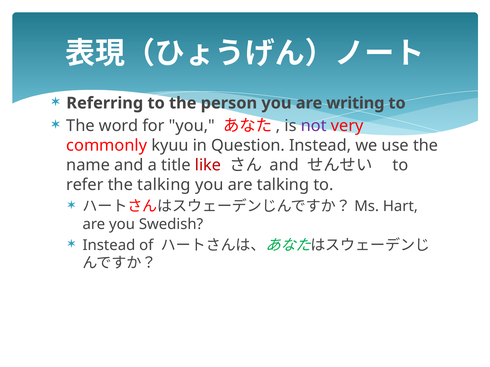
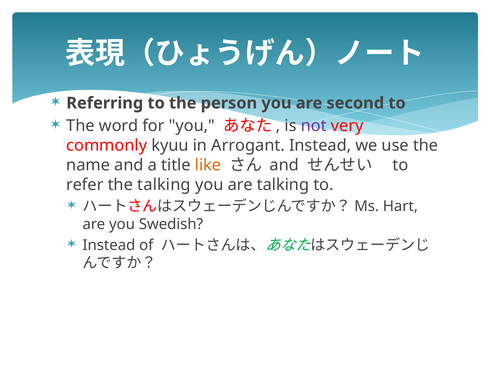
writing: writing -> second (355, 103)
Question: Question -> Arrogant (248, 146)
like colour: red -> orange (208, 165)
